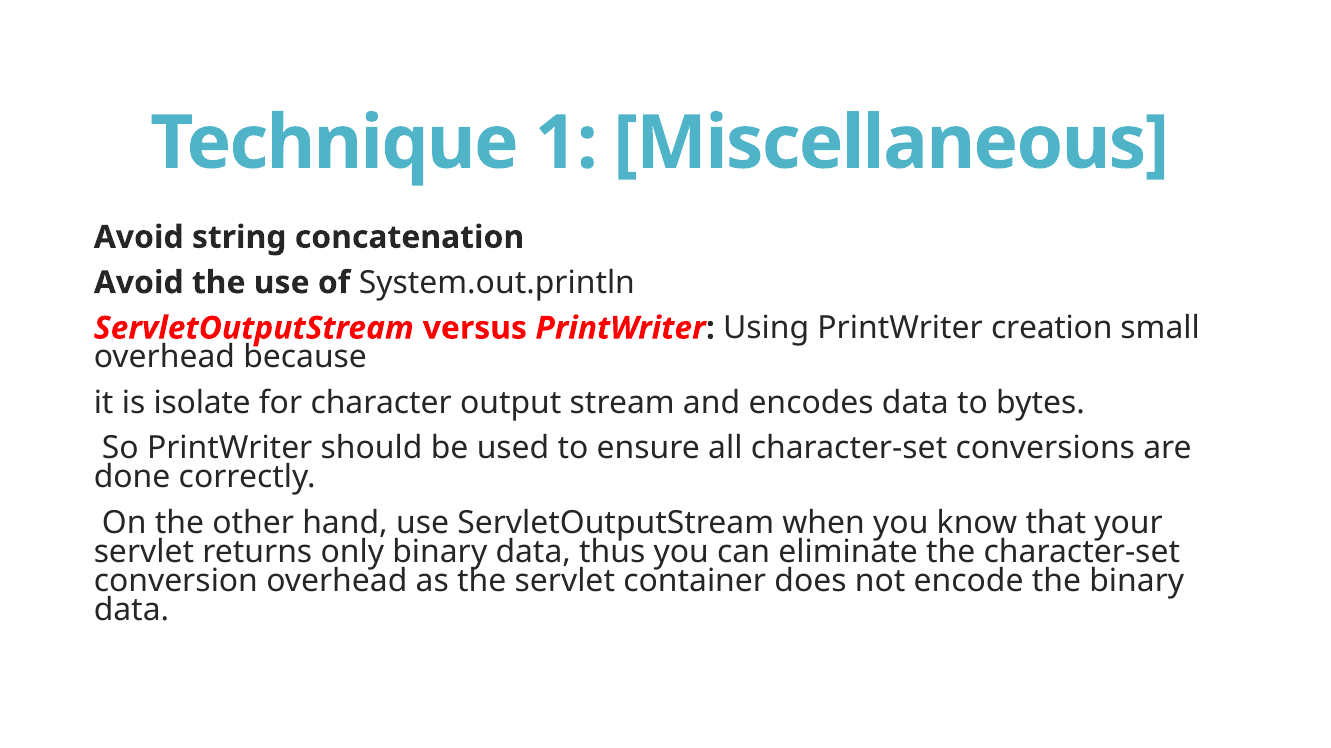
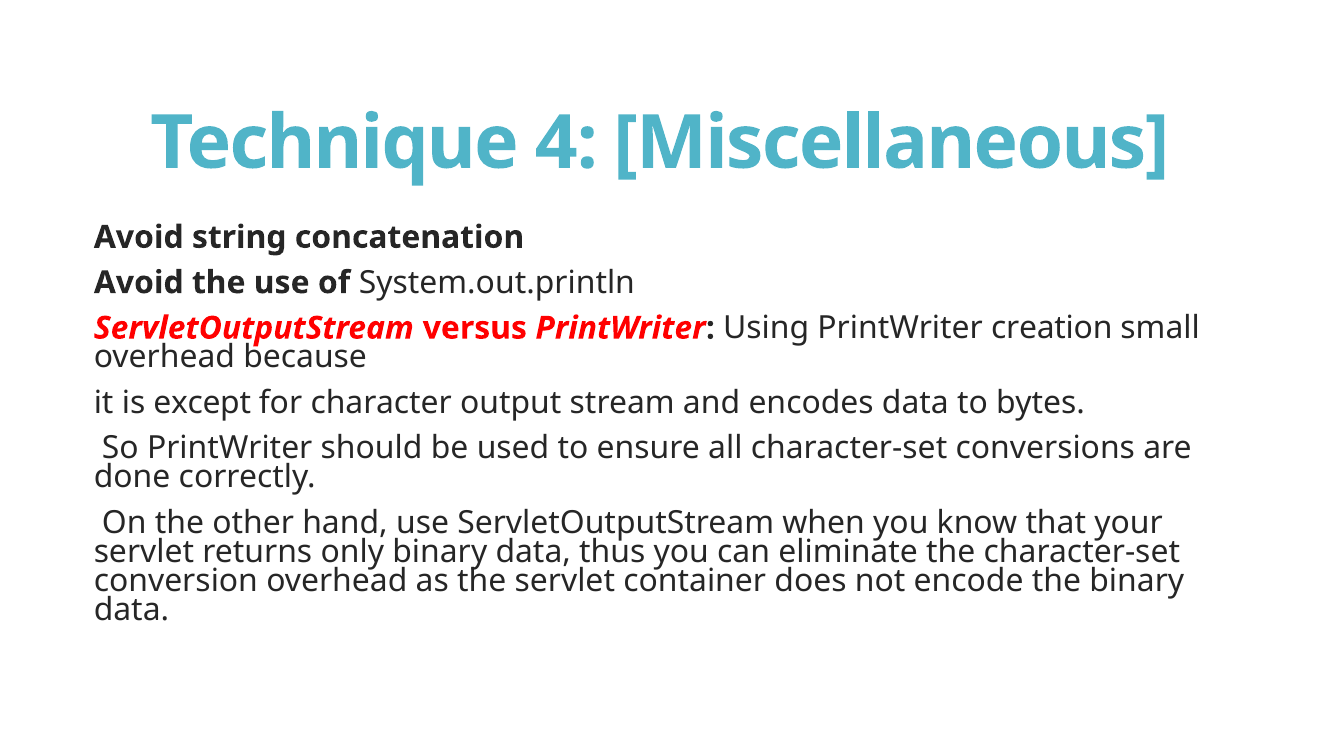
1: 1 -> 4 (566, 143)
isolate: isolate -> except (202, 403)
